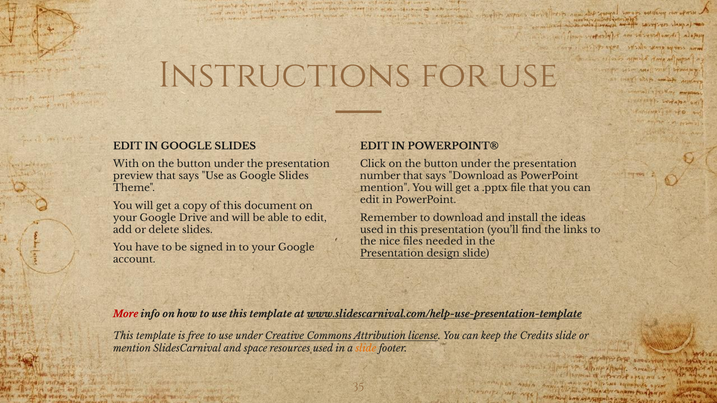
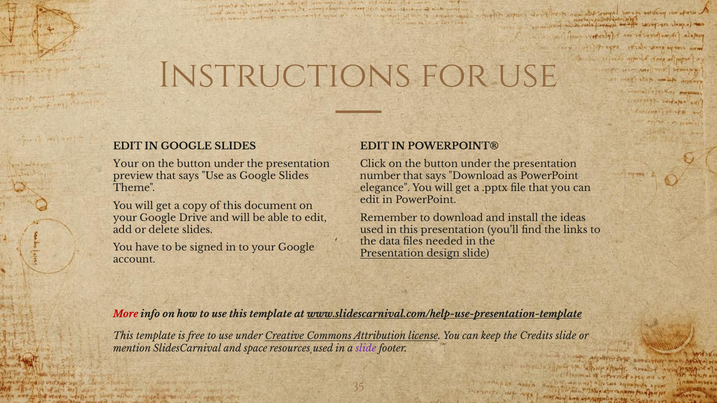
With: With -> Your (126, 164)
mention: mention -> elegance (385, 188)
nice: nice -> data (390, 242)
slide colour: orange -> purple (366, 349)
